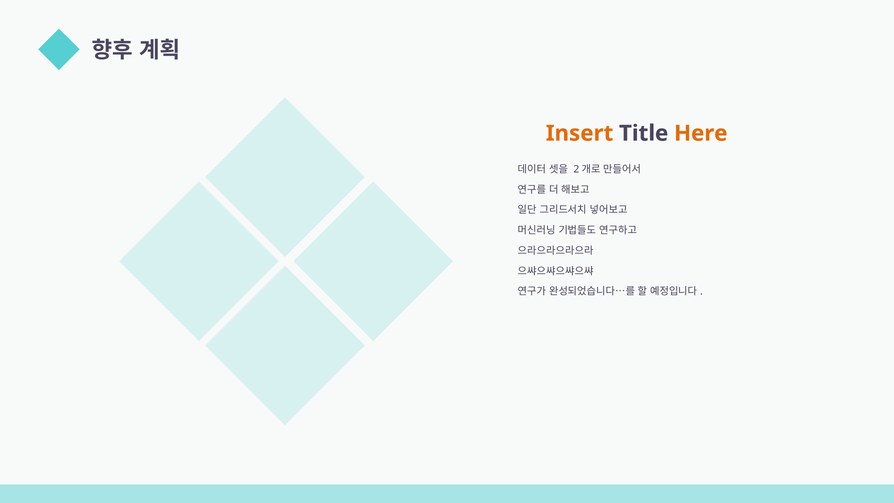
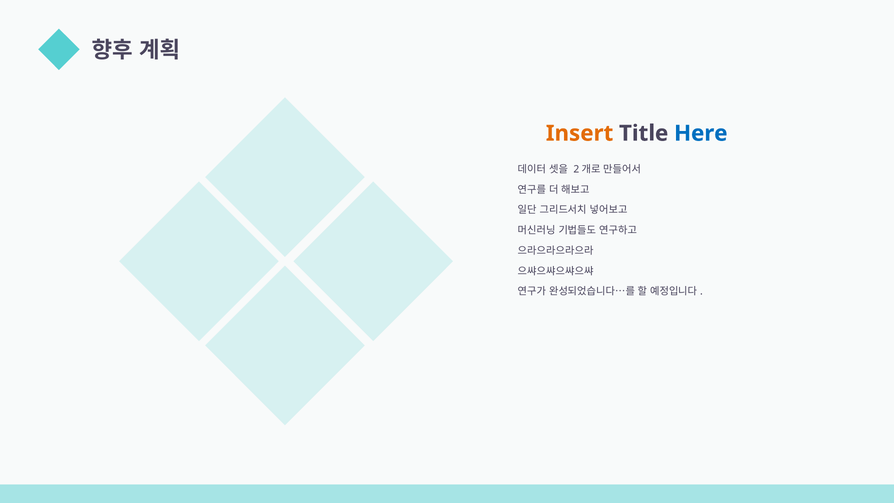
Here colour: orange -> blue (701, 133)
